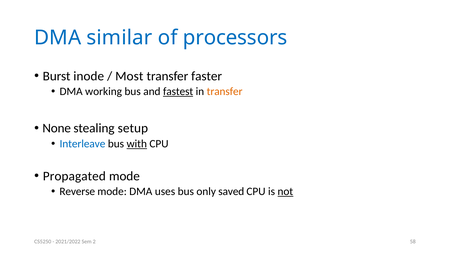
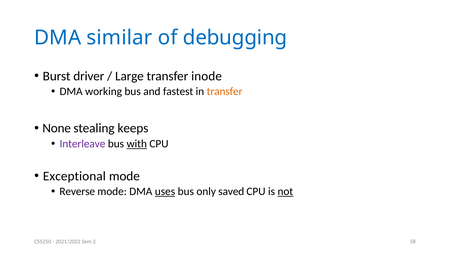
processors: processors -> debugging (235, 38)
inode: inode -> driver (89, 76)
Most: Most -> Large (129, 76)
faster: faster -> inode (207, 76)
fastest underline: present -> none (178, 92)
setup: setup -> keeps (133, 128)
Interleave colour: blue -> purple (82, 144)
Propagated: Propagated -> Exceptional (74, 176)
uses underline: none -> present (165, 192)
